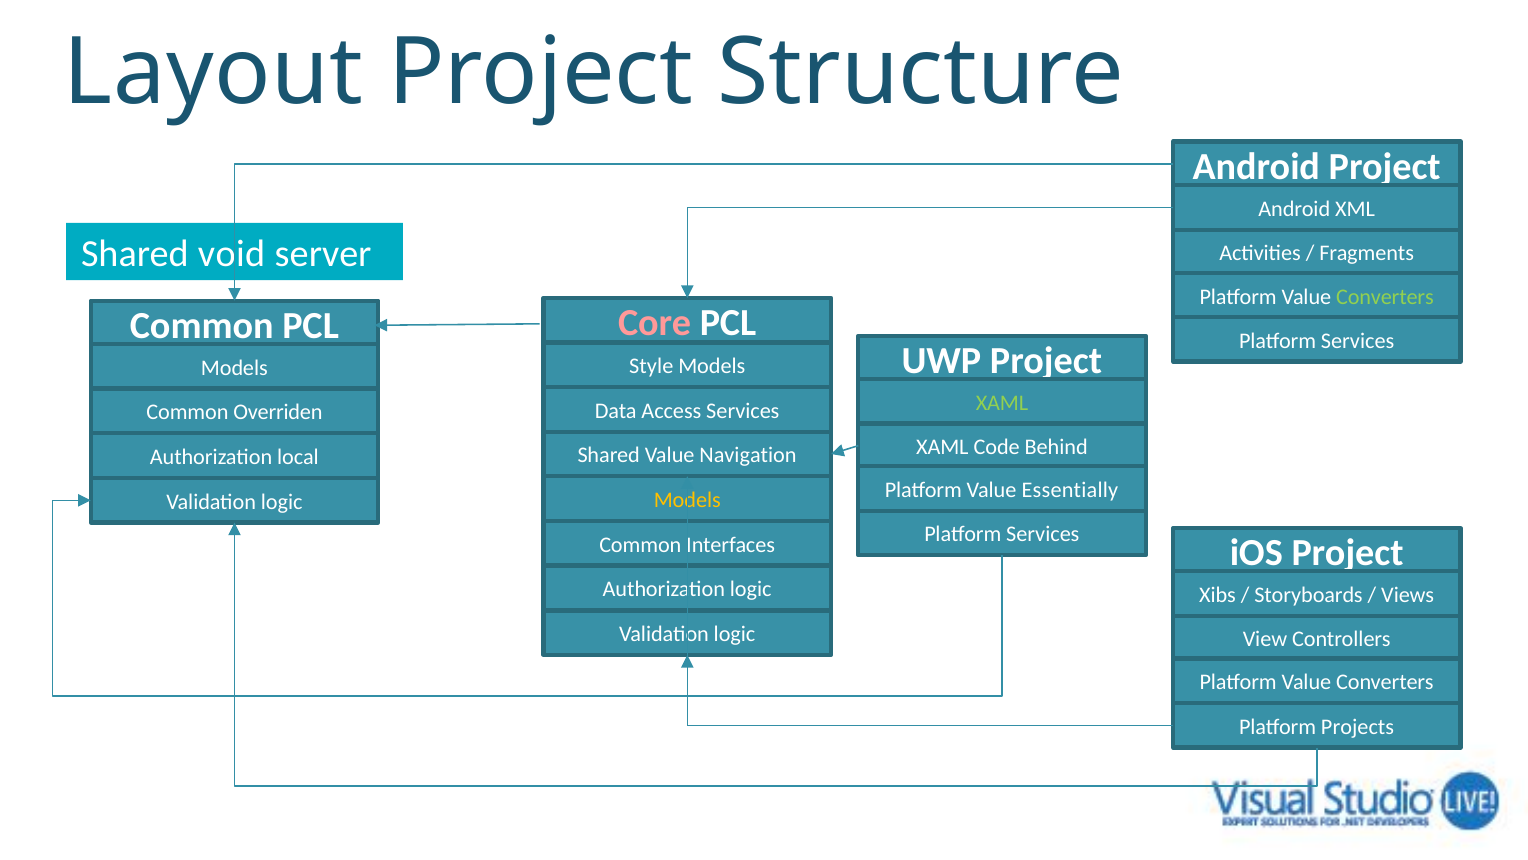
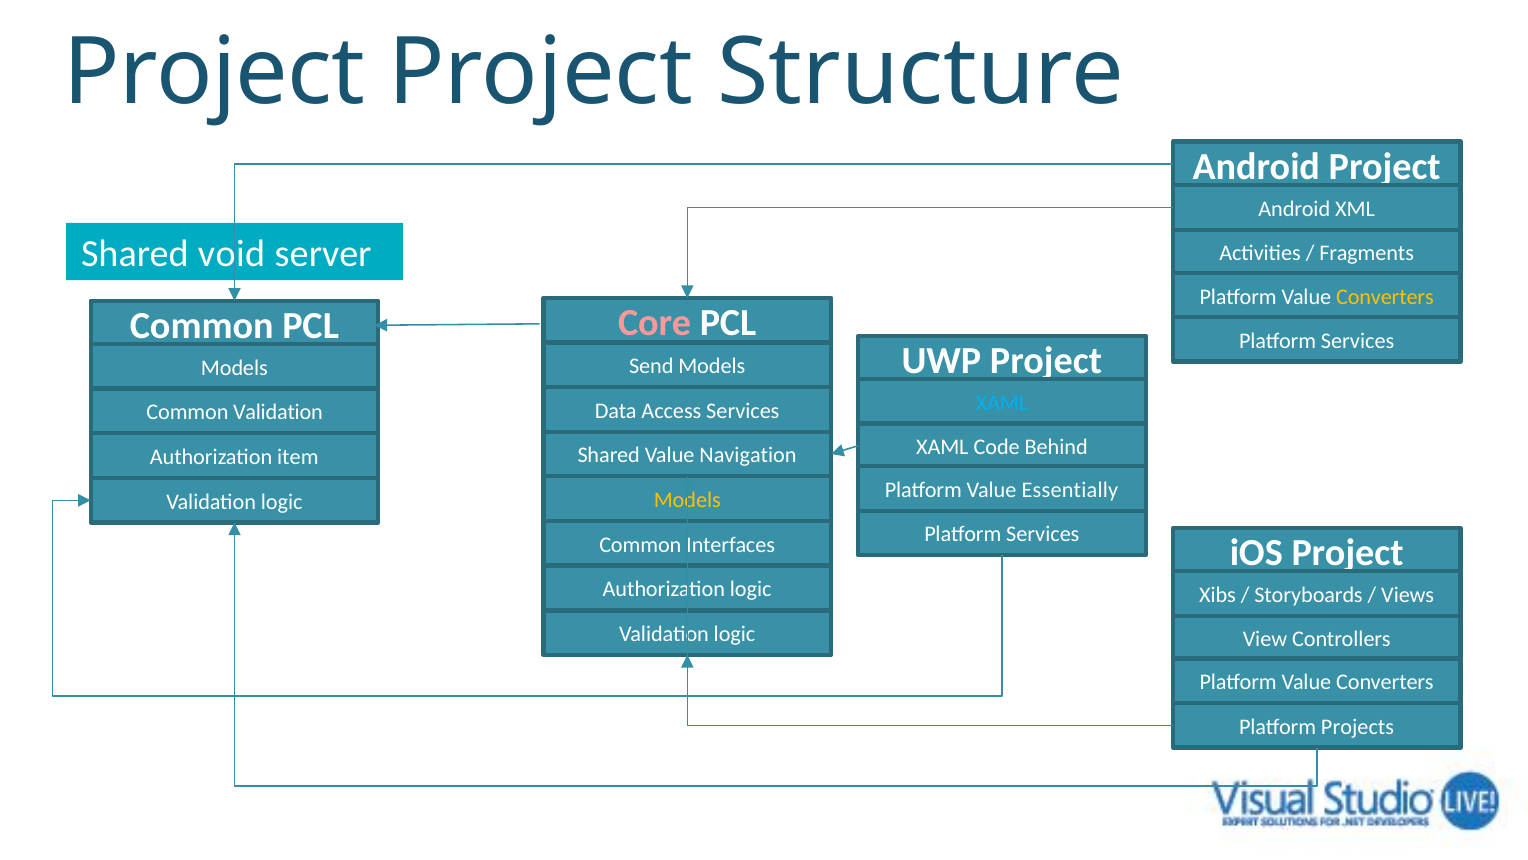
Layout: Layout -> Project (214, 72)
Converters colour: light green -> yellow (1385, 297)
Style: Style -> Send (651, 366)
XAML colour: light green -> light blue (1002, 402)
Common Overriden: Overriden -> Validation (278, 412)
local: local -> item (298, 457)
